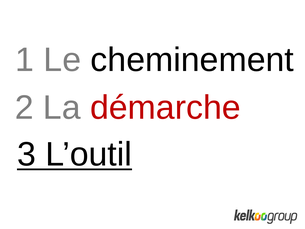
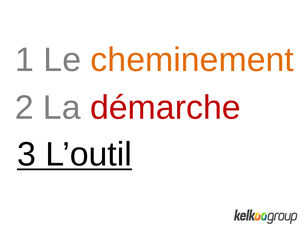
cheminement colour: black -> orange (192, 60)
